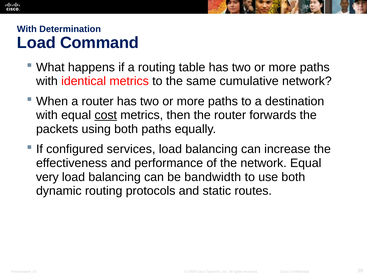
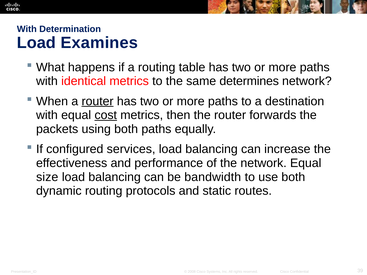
Command: Command -> Examines (99, 43)
cumulative: cumulative -> determines (249, 81)
router underline: none -> present (98, 101)
very: very -> size (47, 177)
